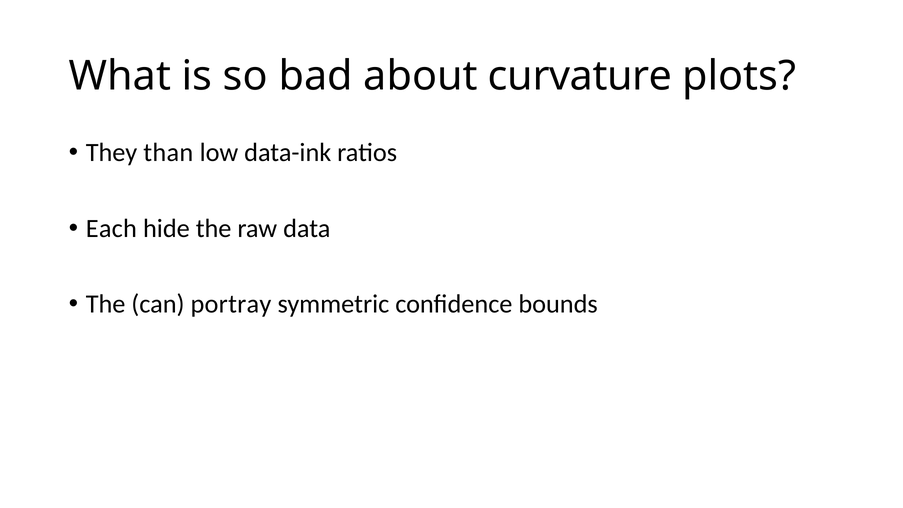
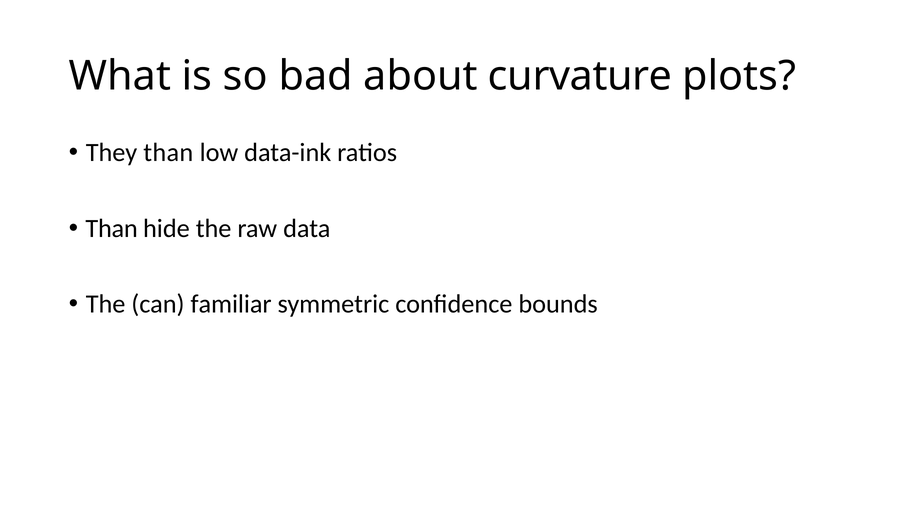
Each: Each -> Than (112, 228)
portray: portray -> familiar (231, 304)
